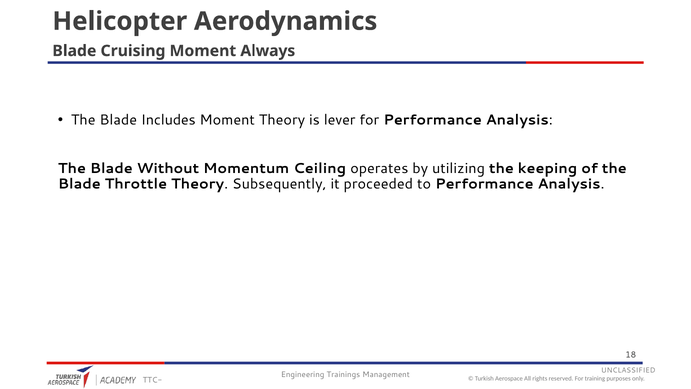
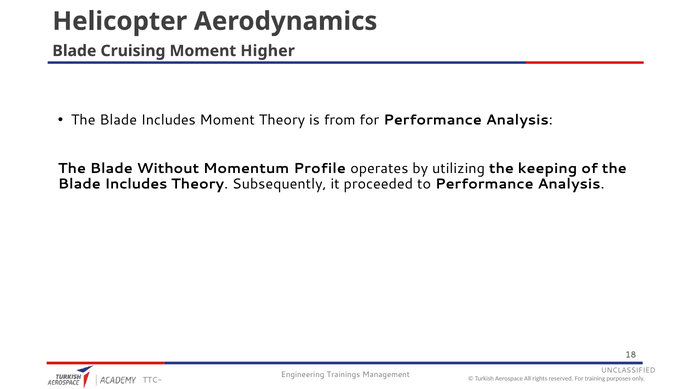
Always: Always -> Higher (268, 51)
lever: lever -> from (340, 120)
Ceiling: Ceiling -> Profile (320, 168)
Throttle: Throttle -> Includes (136, 184)
